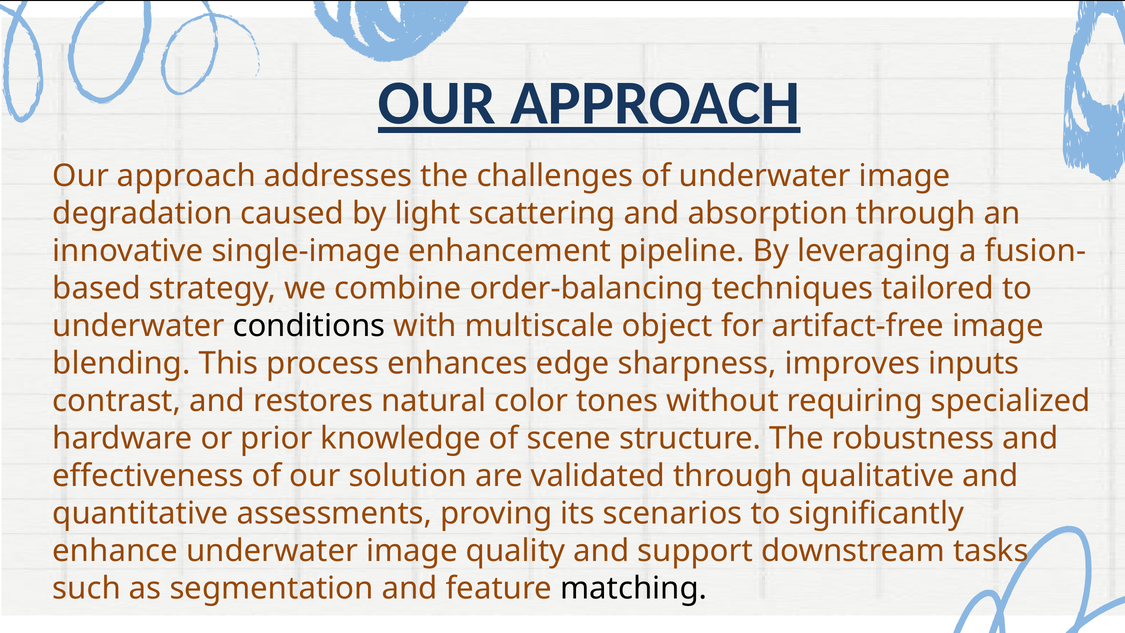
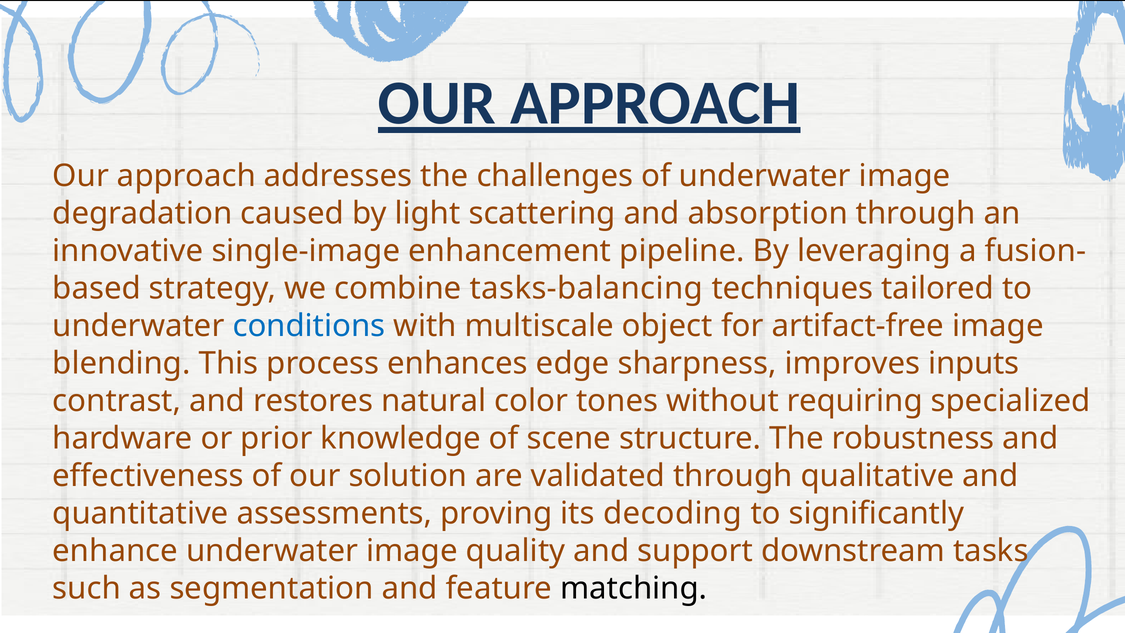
order-balancing: order-balancing -> tasks-balancing (586, 288)
conditions colour: black -> blue (309, 326)
scenarios: scenarios -> decoding (672, 513)
